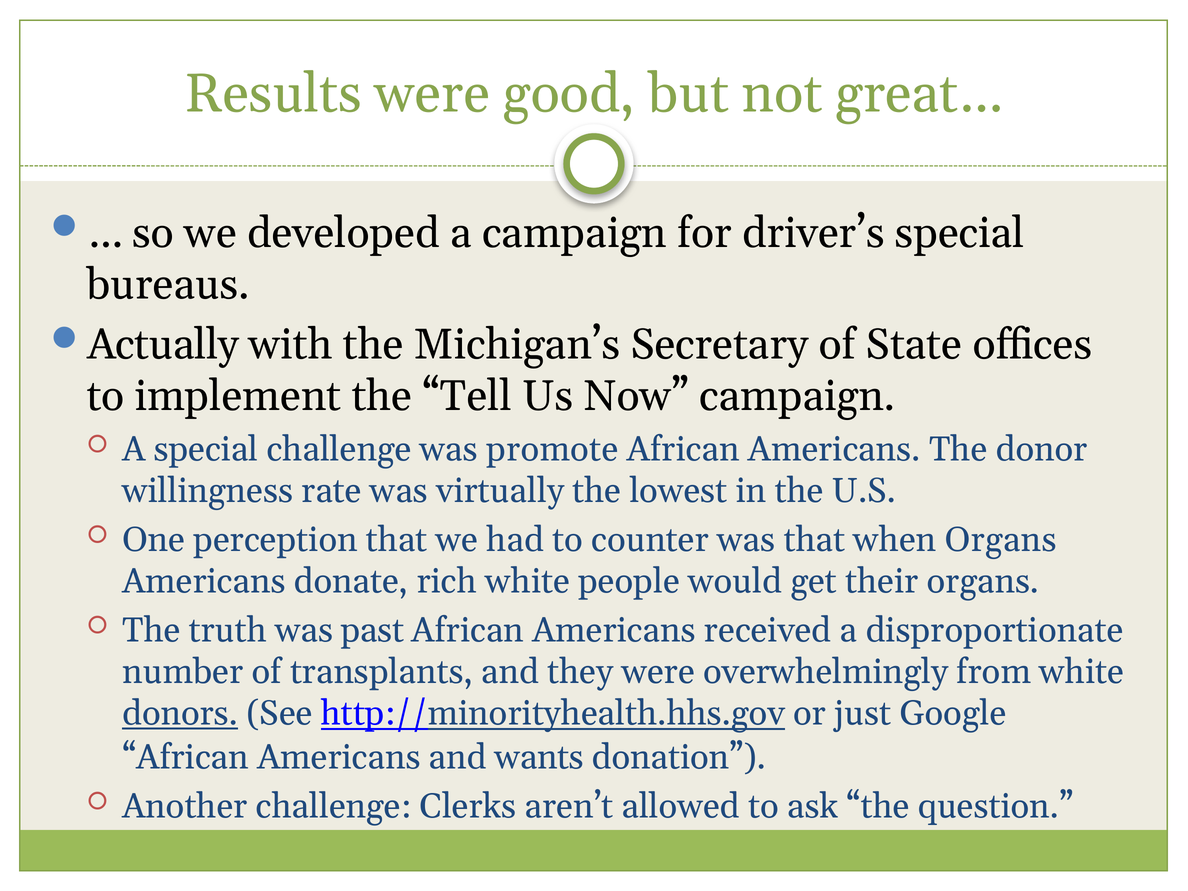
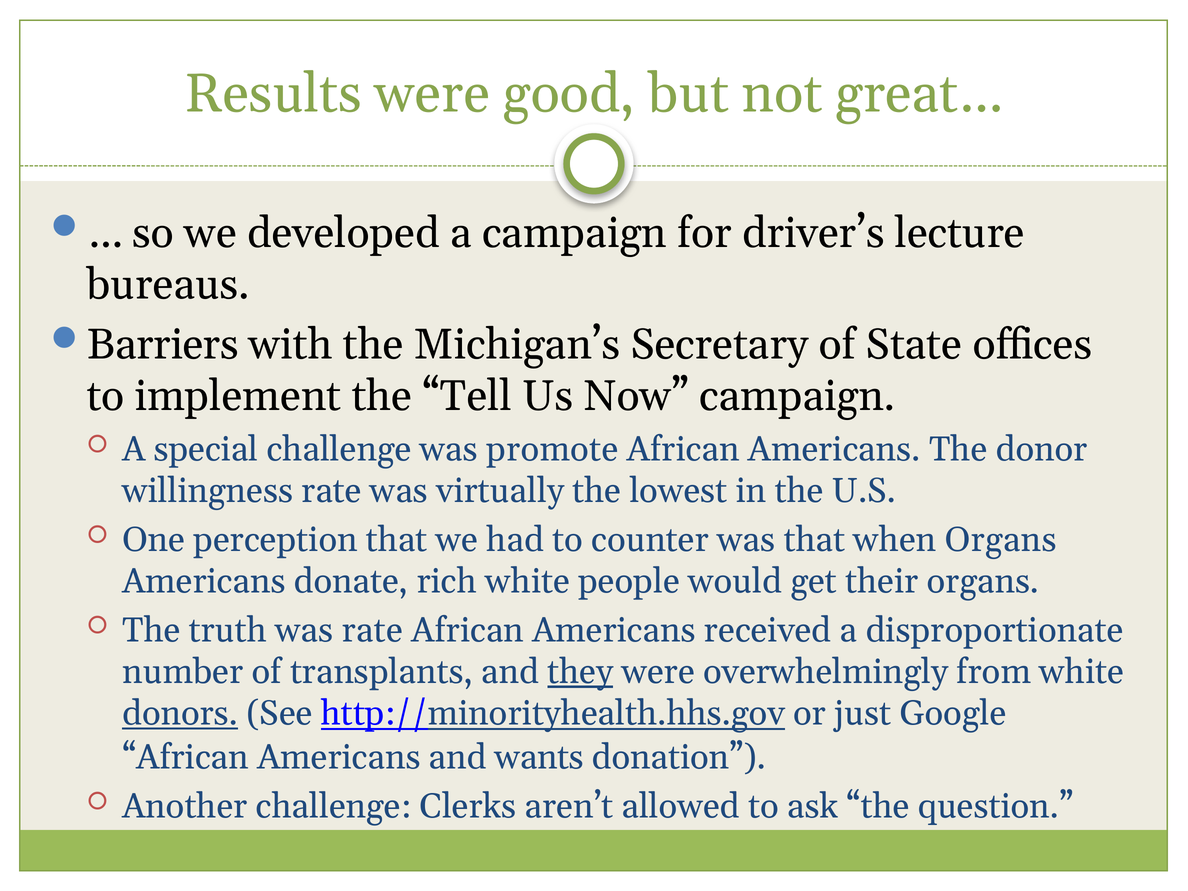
driver’s special: special -> lecture (960, 233)
Actually: Actually -> Barriers (163, 345)
was past: past -> rate (372, 630)
they underline: none -> present (580, 672)
